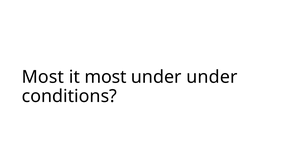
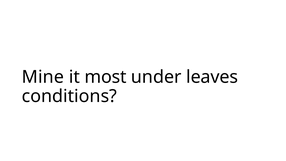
Most: Most -> Mine (43, 77)
under under: under -> leaves (212, 77)
